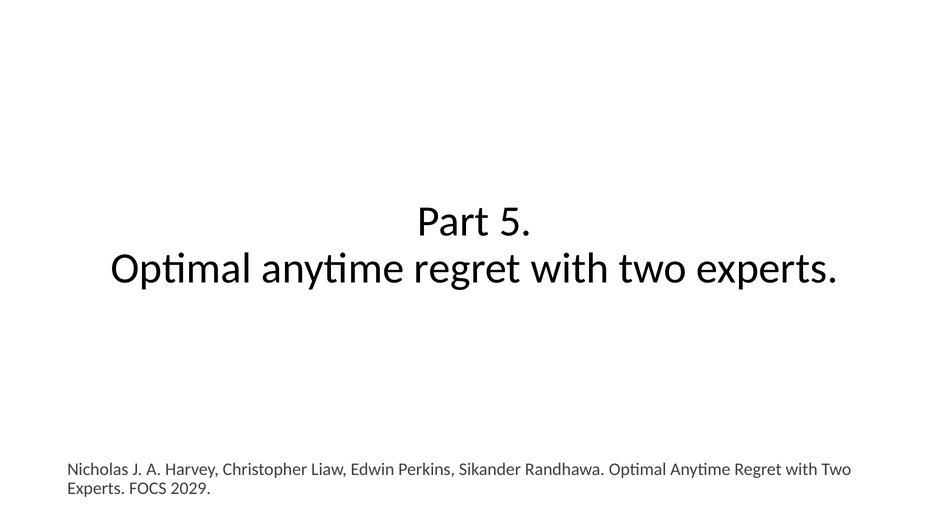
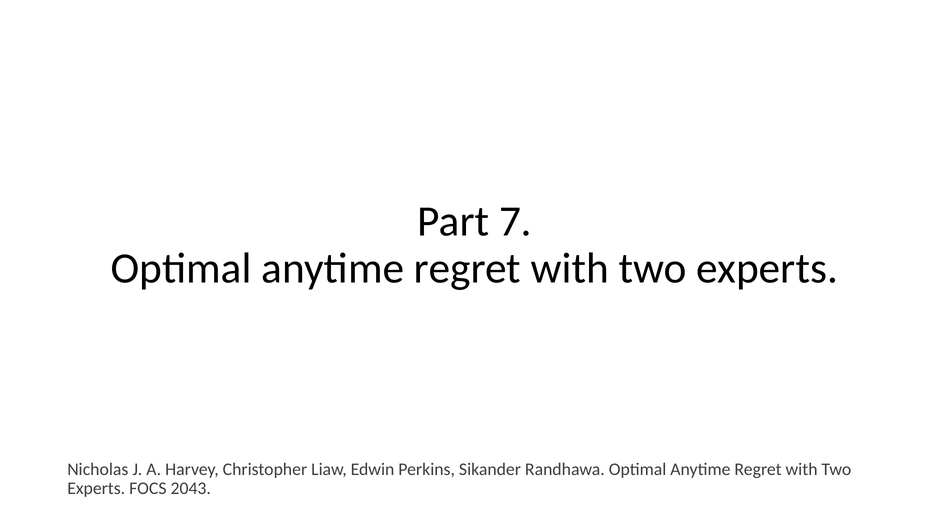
5: 5 -> 7 (515, 221)
2029: 2029 -> 2043 (191, 488)
